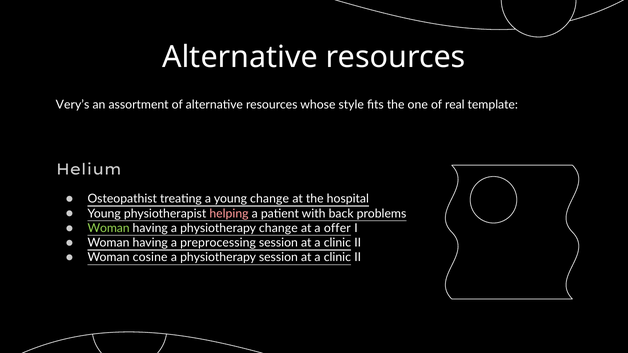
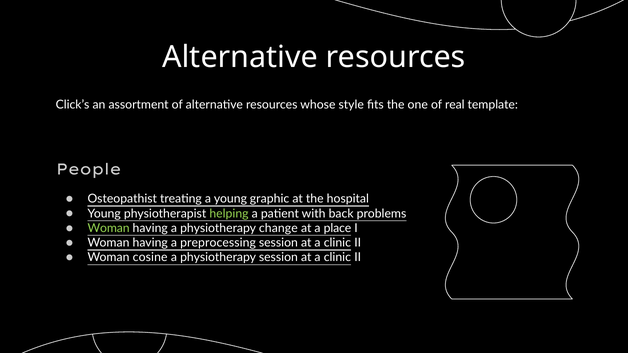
Very’s: Very’s -> Click’s (73, 105)
Helium: Helium -> People (89, 170)
young change: change -> graphic (270, 199)
helping colour: pink -> light green (229, 214)
offer: offer -> place (337, 228)
